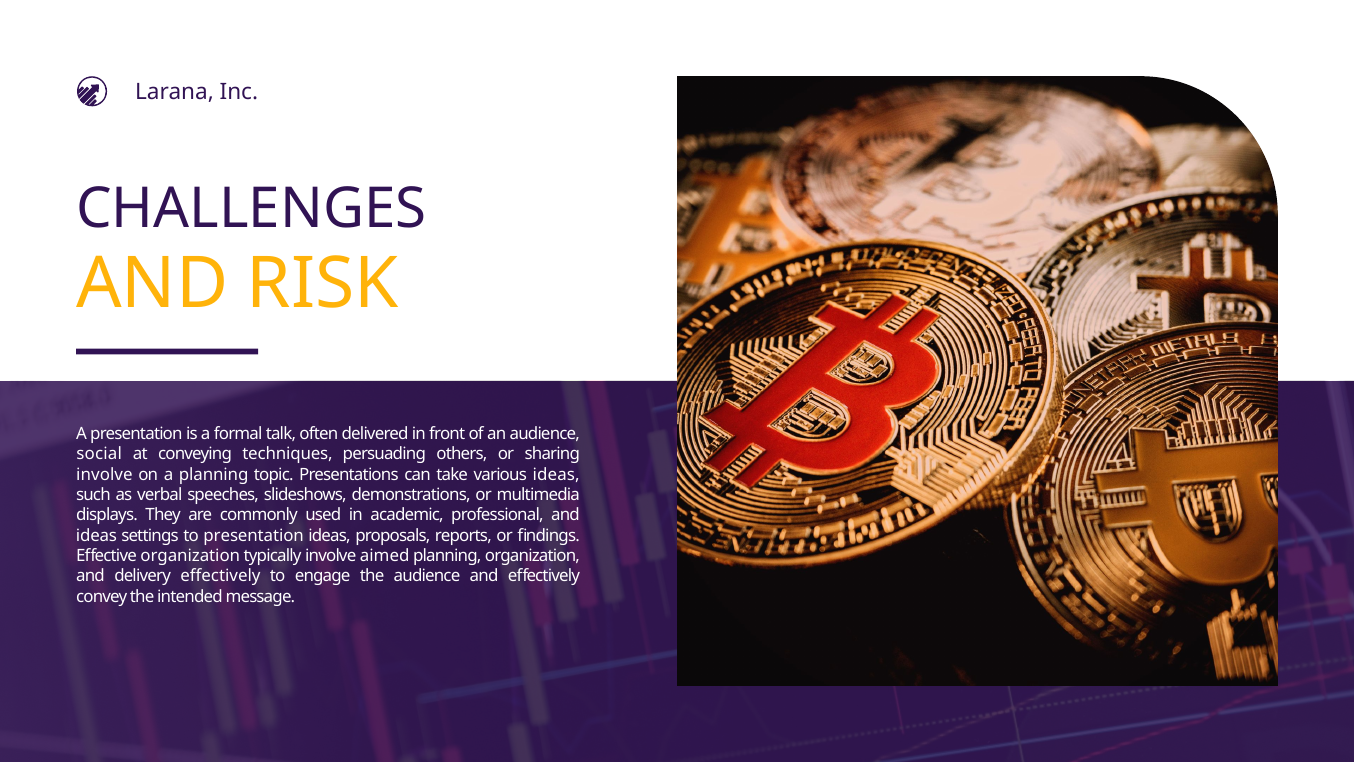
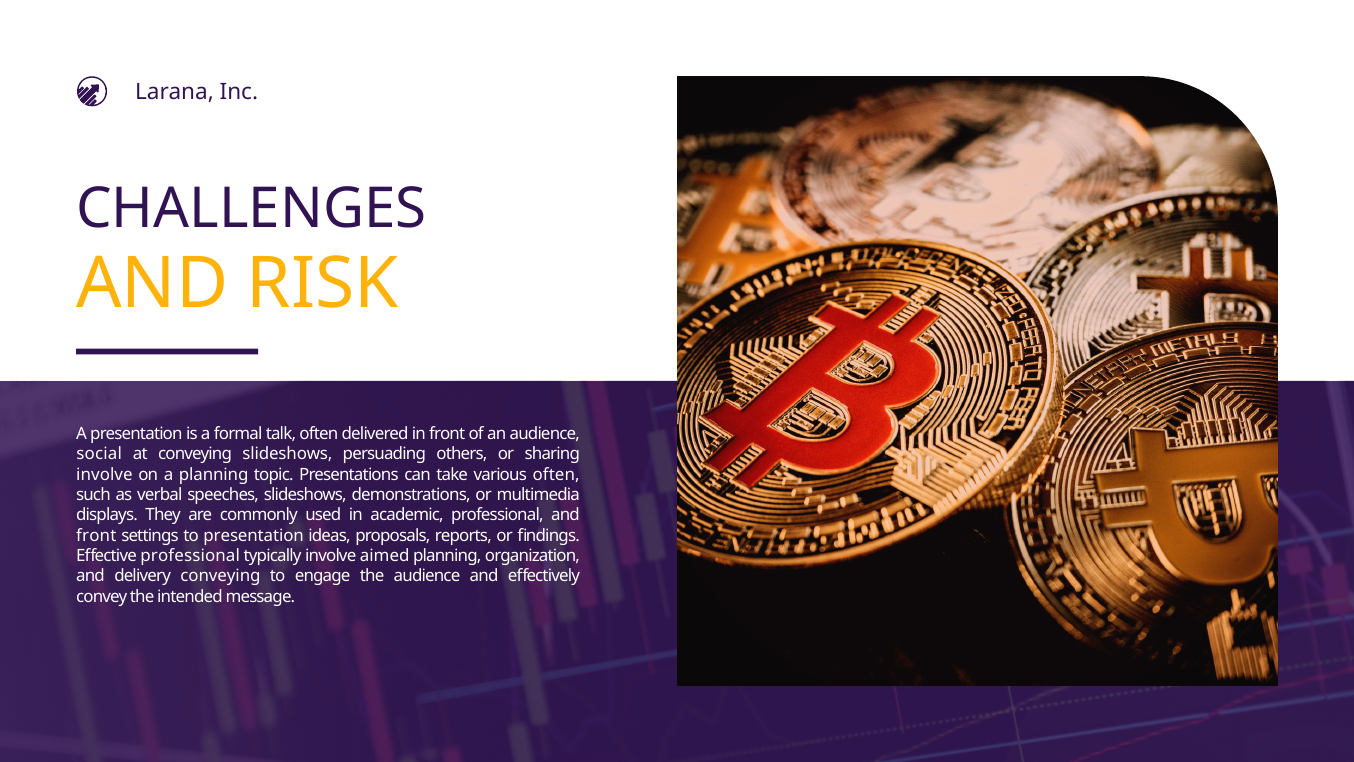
conveying techniques: techniques -> slideshows (287, 454)
various ideas: ideas -> often (556, 474)
ideas: ideas -> front (96, 535)
Effective organization: organization -> professional (190, 556)
delivery effectively: effectively -> conveying (220, 576)
